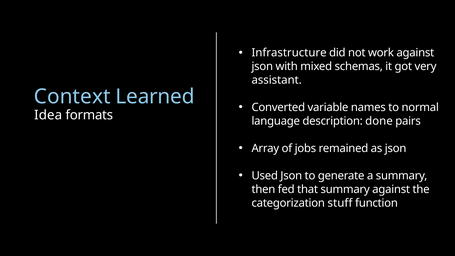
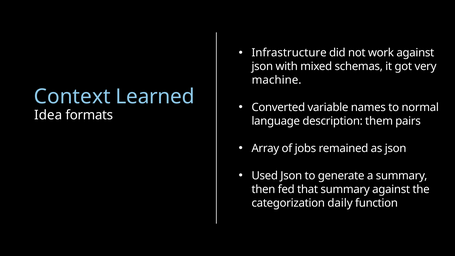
assistant: assistant -> machine (277, 80)
done: done -> them (379, 121)
stuff: stuff -> daily (340, 203)
